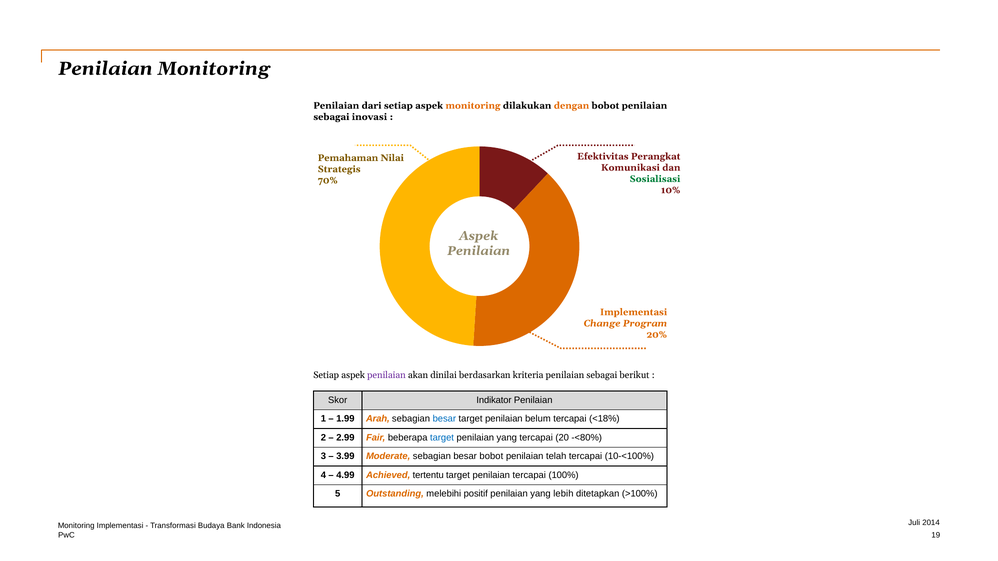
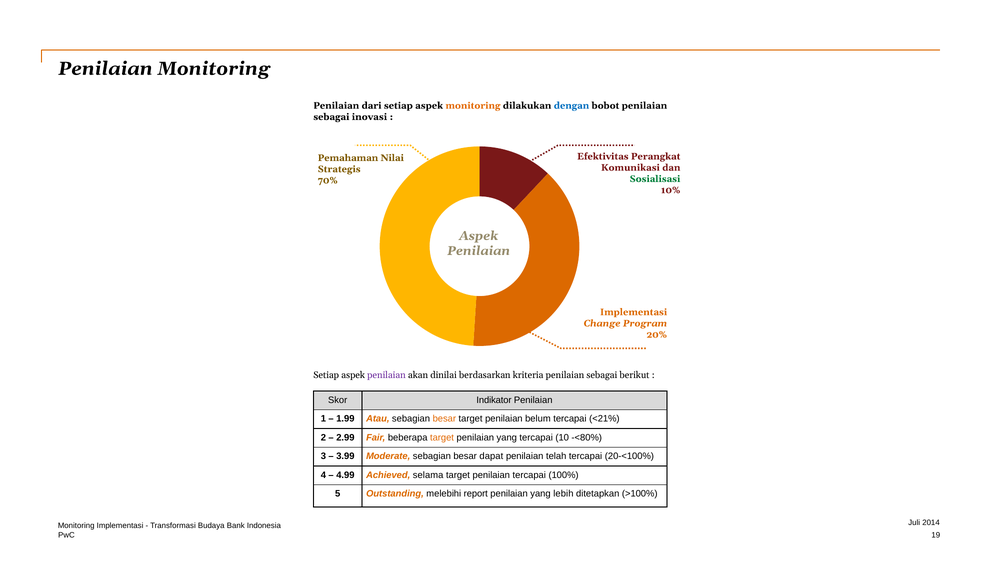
dengan colour: orange -> blue (571, 106)
Arah: Arah -> Atau (378, 419)
besar colour: blue -> orange (444, 419)
<18%: <18% -> <21% (604, 419)
target colour: blue -> orange (442, 438)
20: 20 -> 10 (562, 438)
besar bobot: bobot -> dapat (491, 457)
10-<100%: 10-<100% -> 20-<100% (629, 457)
tertentu: tertentu -> selama (428, 475)
positif: positif -> report (476, 494)
